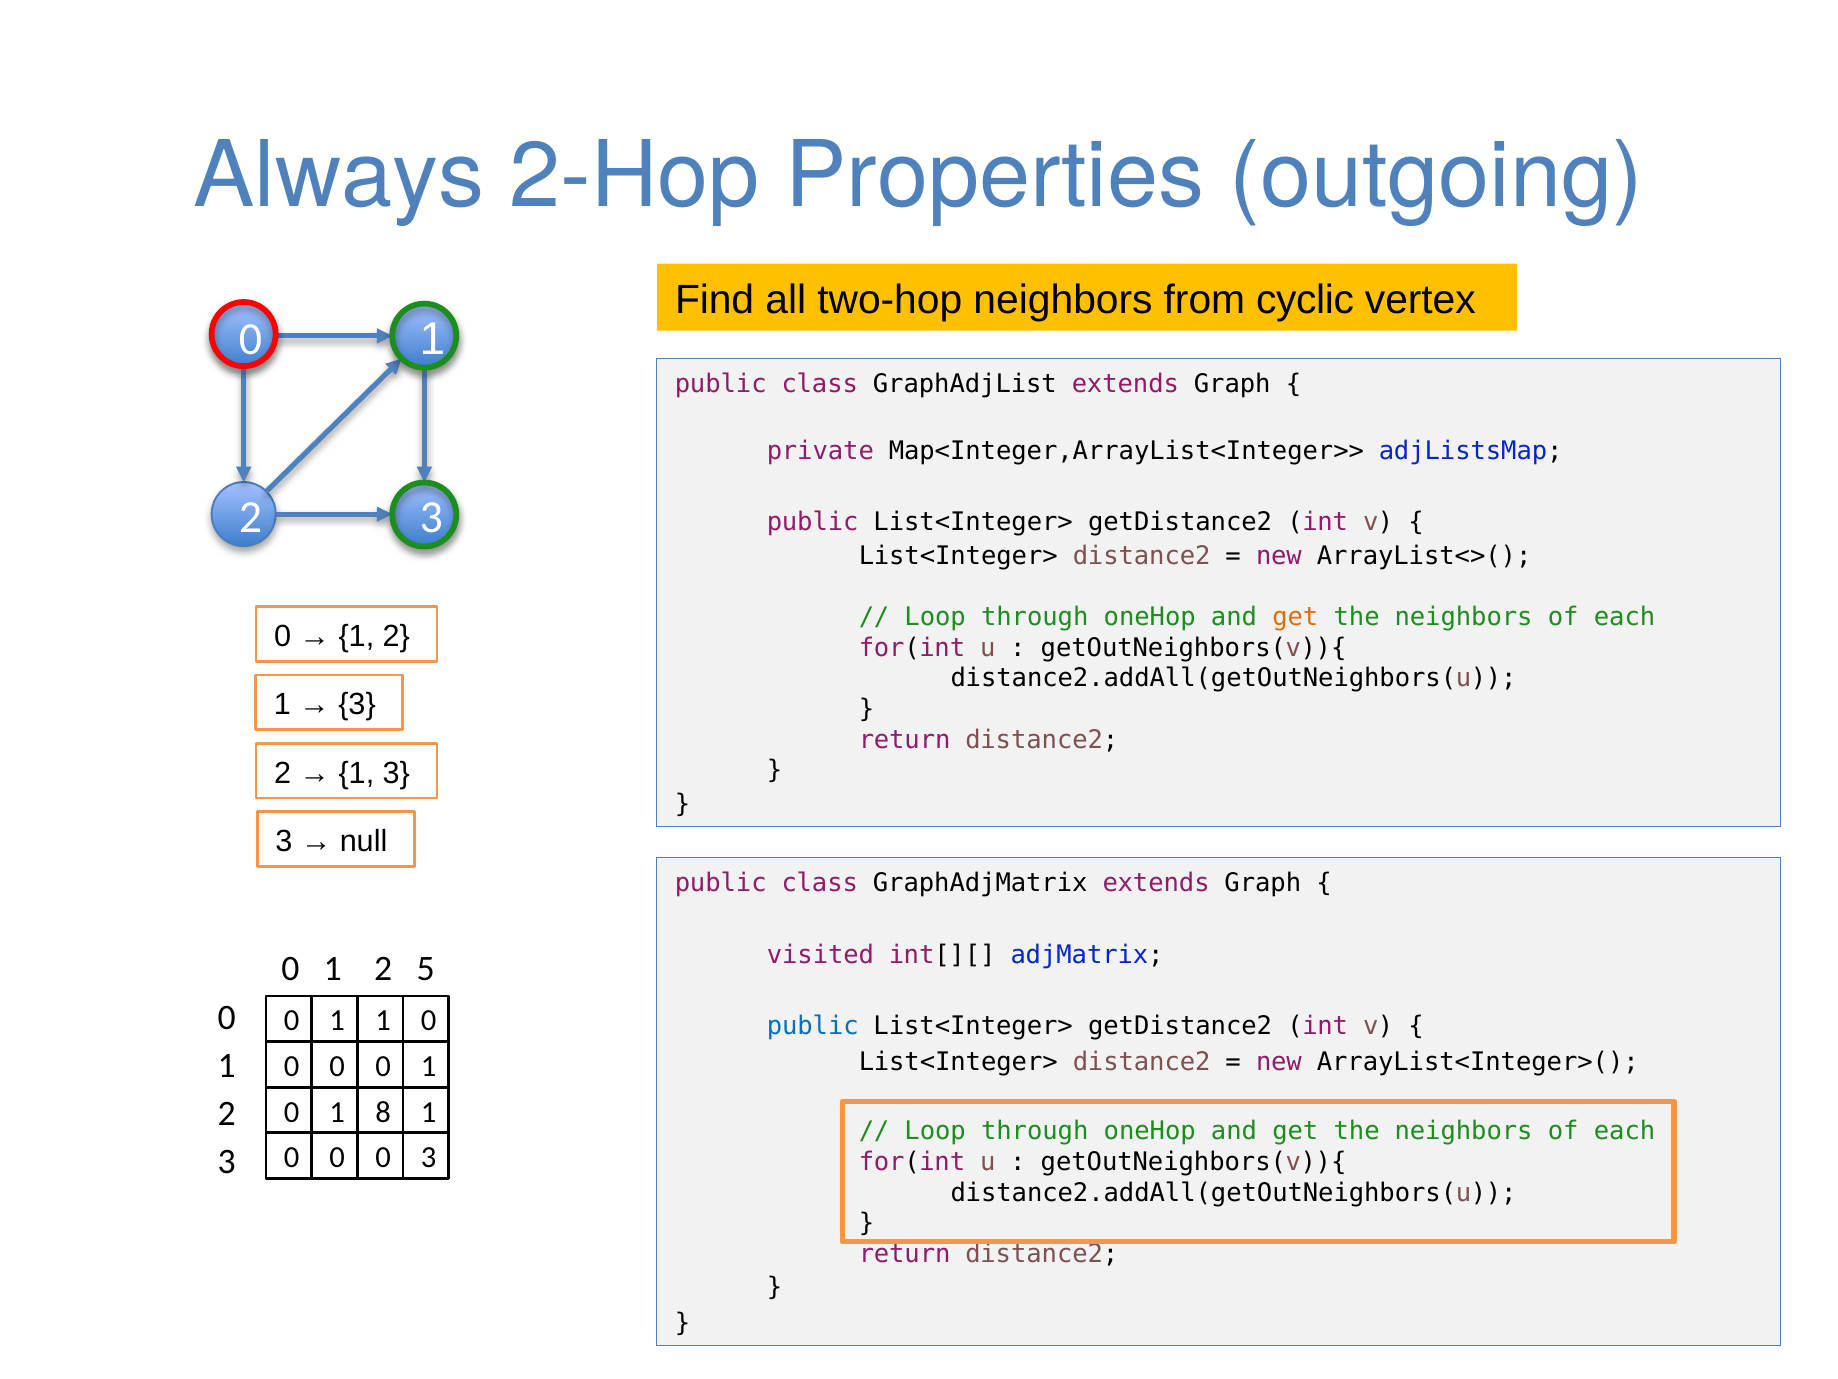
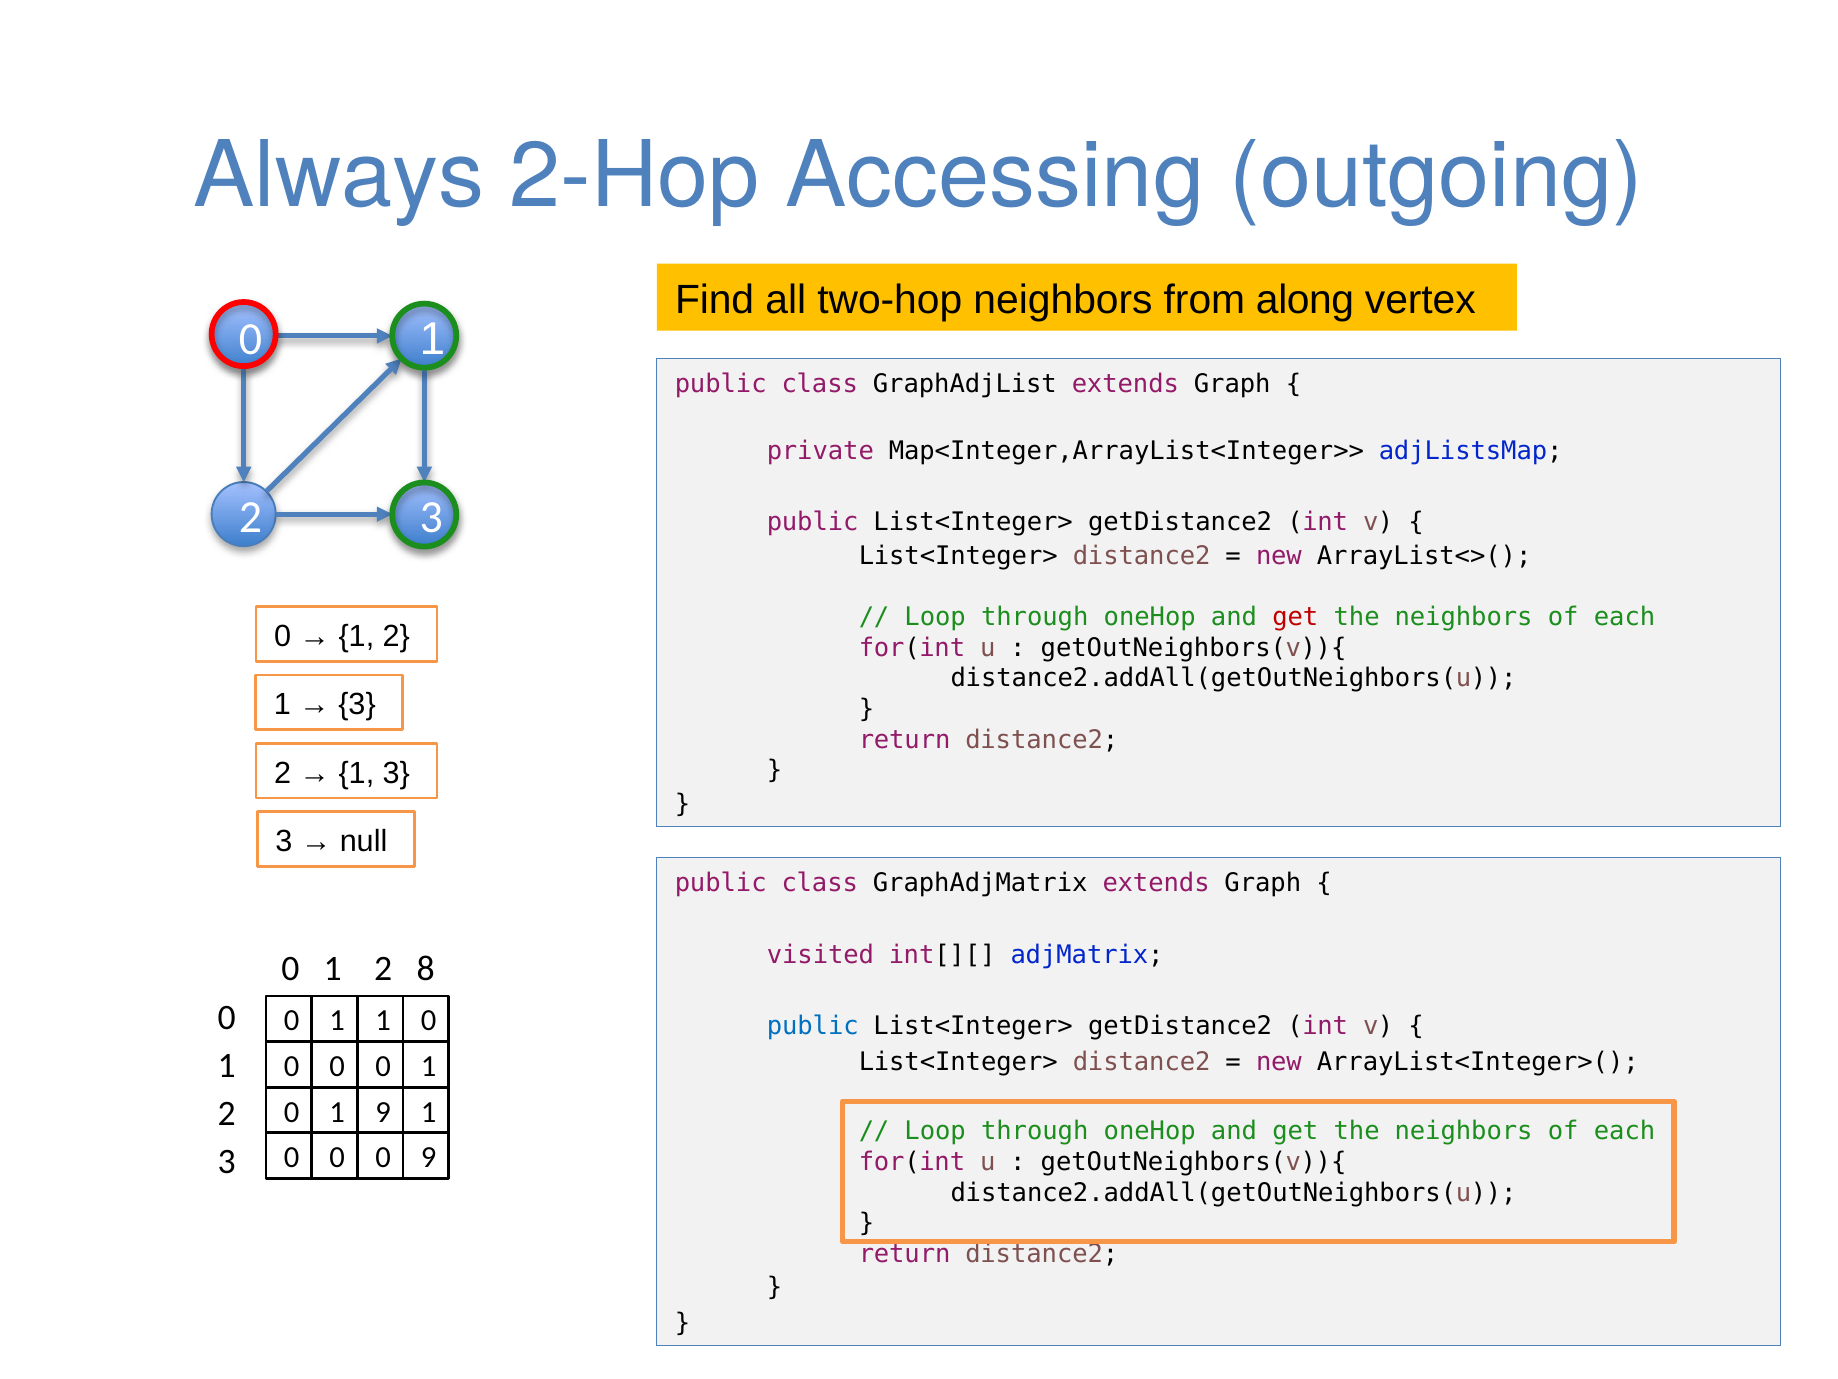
Properties: Properties -> Accessing (995, 176)
cyclic: cyclic -> along (1305, 300)
get colour: orange -> red (1295, 617)
5: 5 -> 8 (426, 968)
1 8: 8 -> 9 (383, 1112)
0 3: 3 -> 9 (429, 1157)
